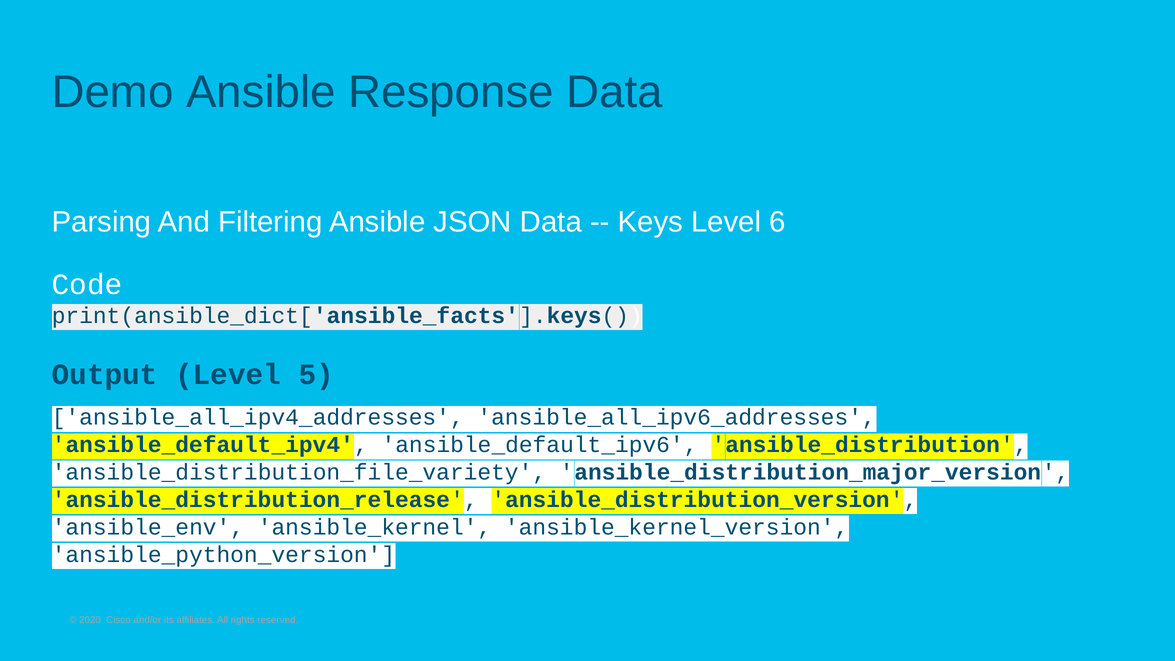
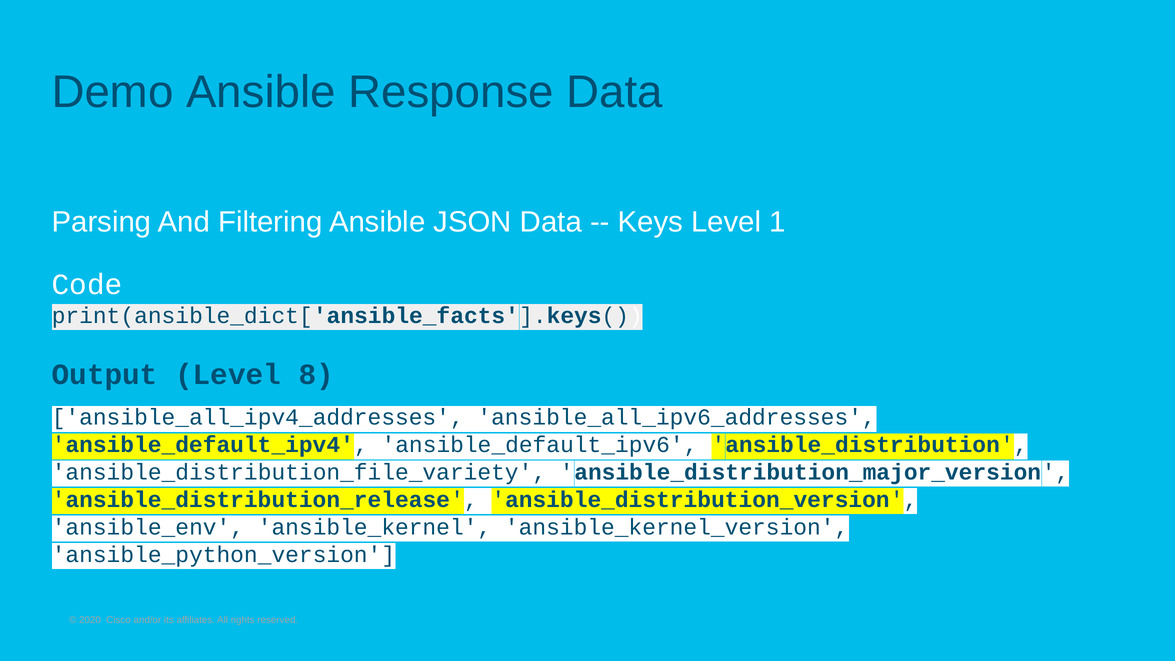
6: 6 -> 1 (778, 222)
5: 5 -> 8 (316, 375)
